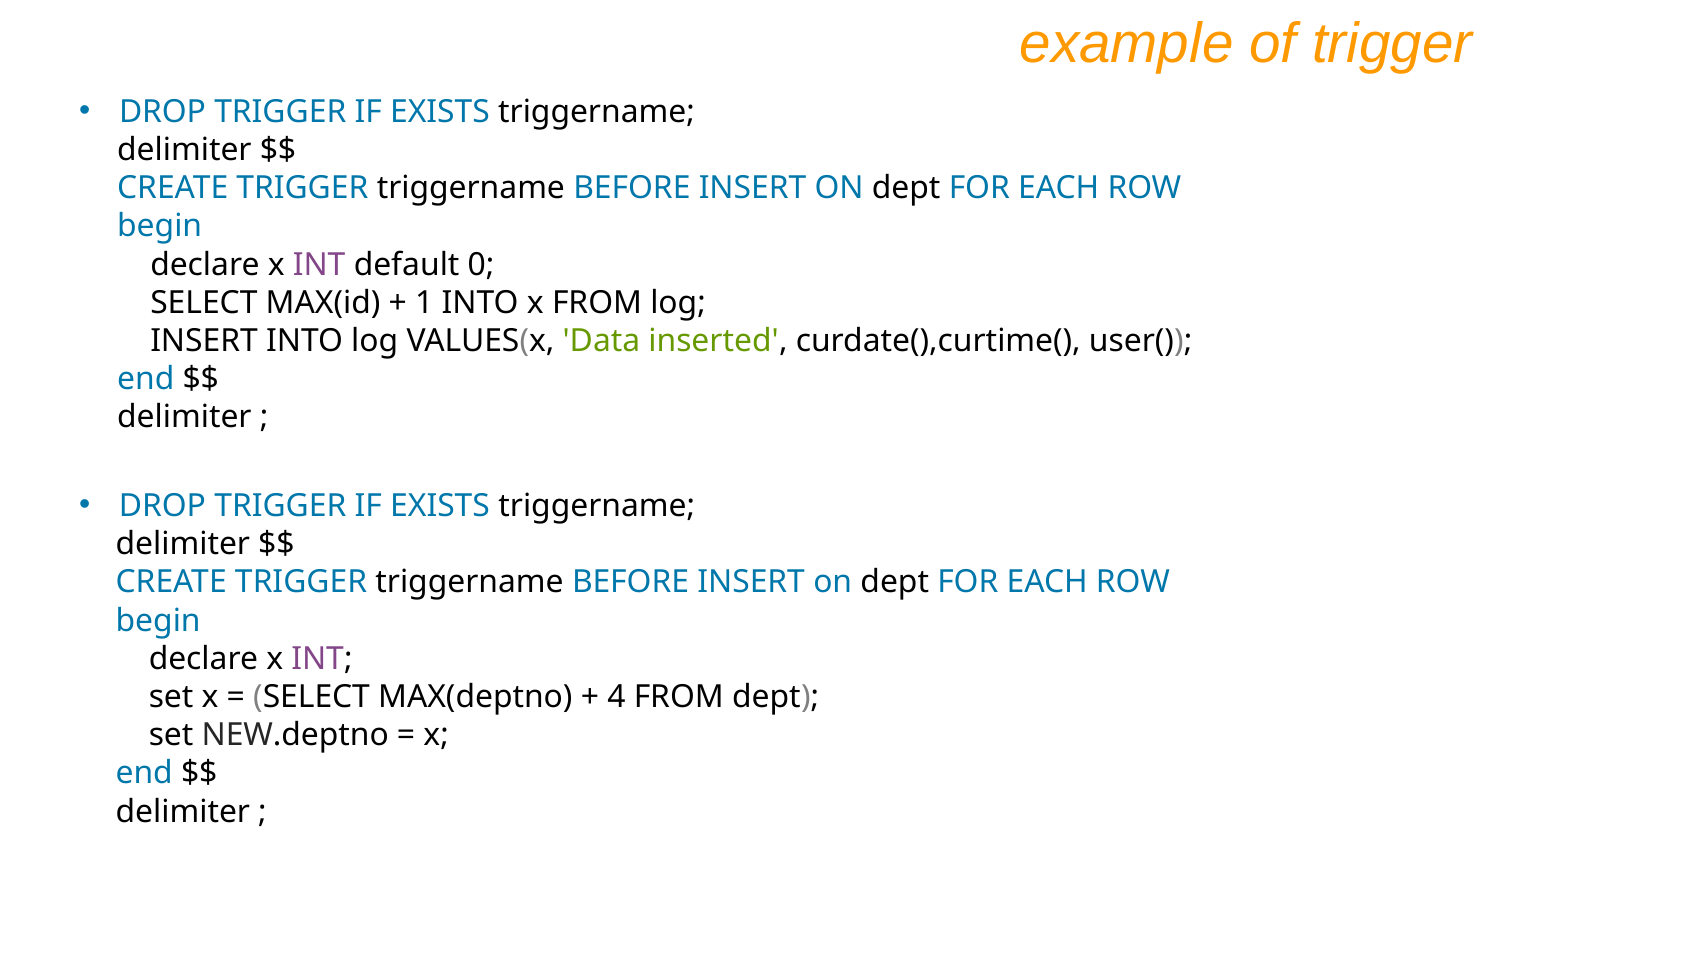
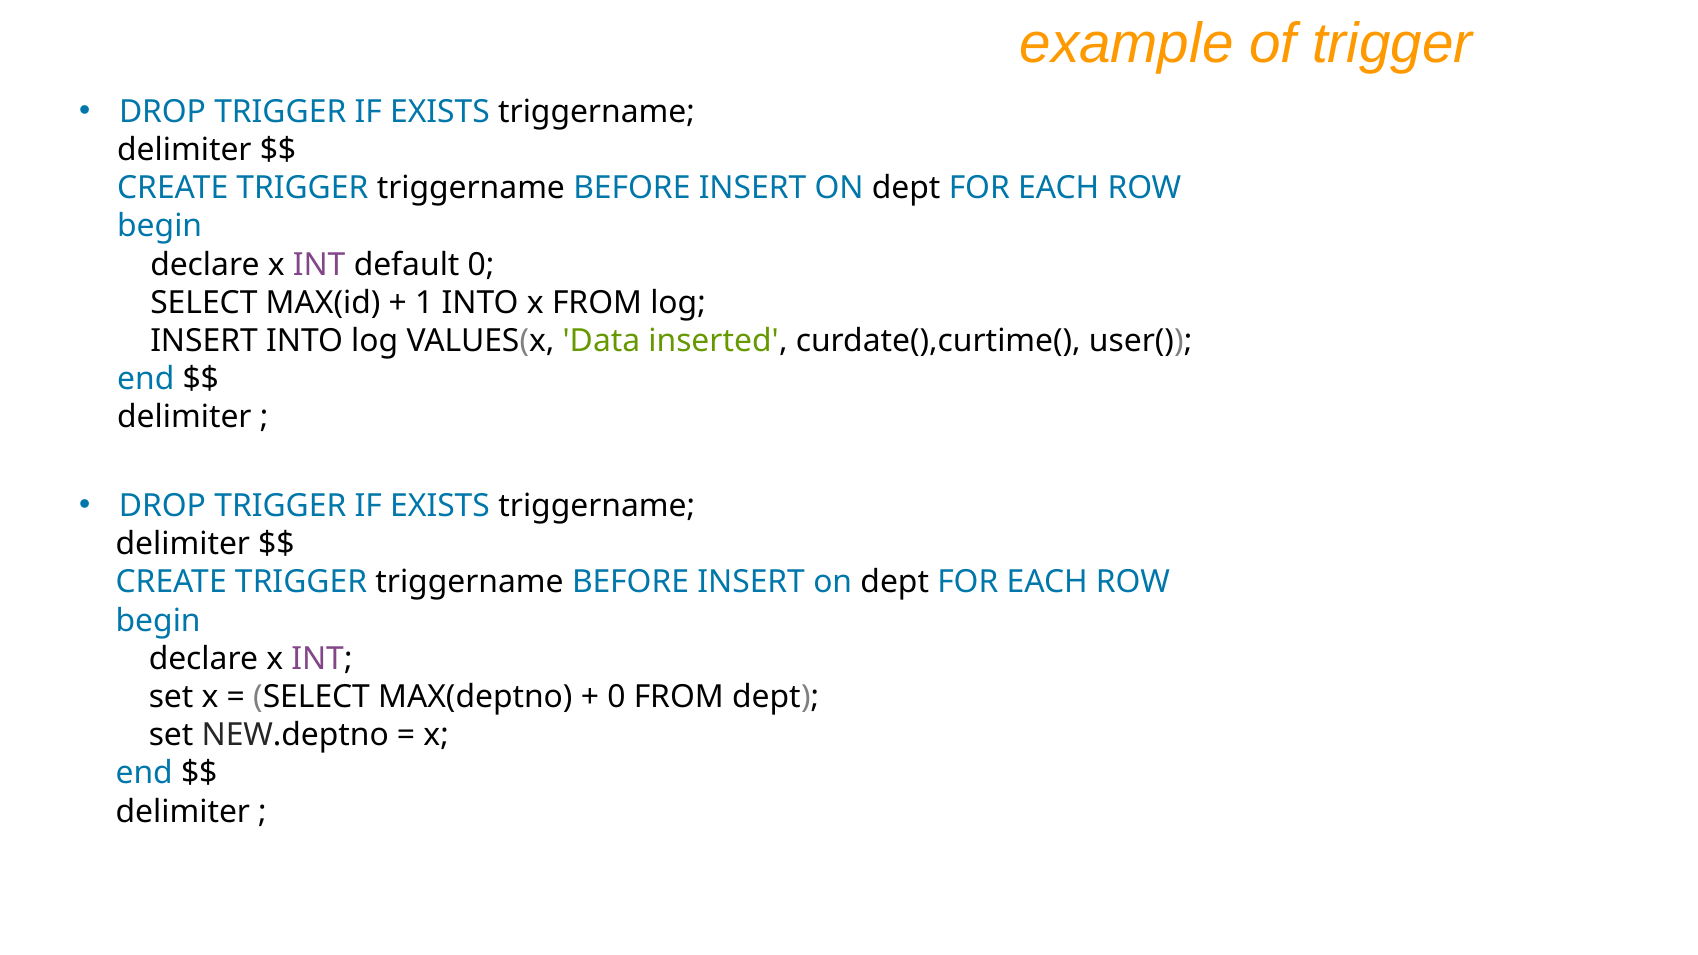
4: 4 -> 0 (616, 697)
